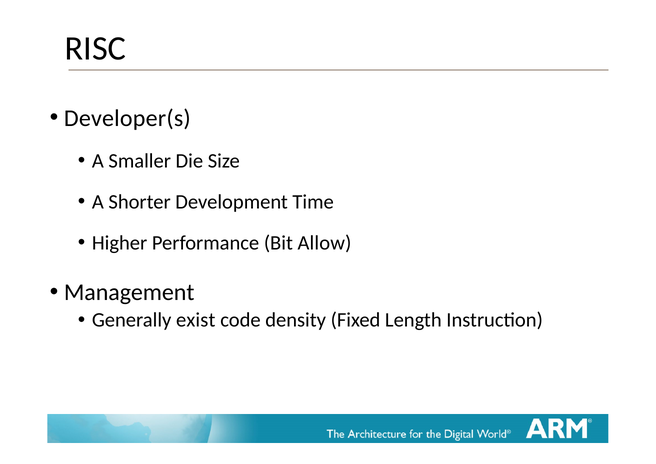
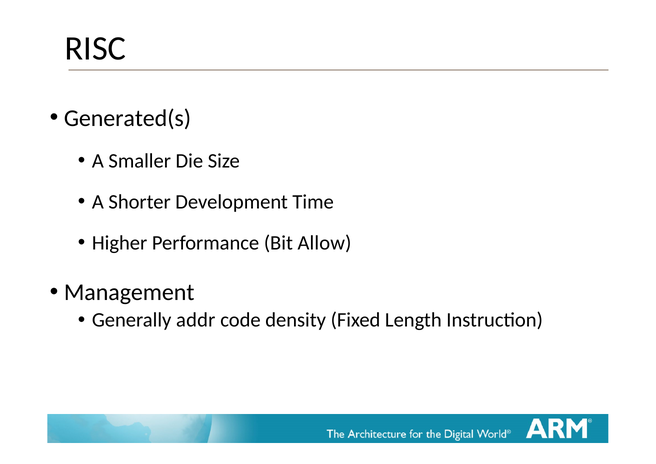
Developer(s: Developer(s -> Generated(s (127, 118)
exist: exist -> addr (196, 320)
